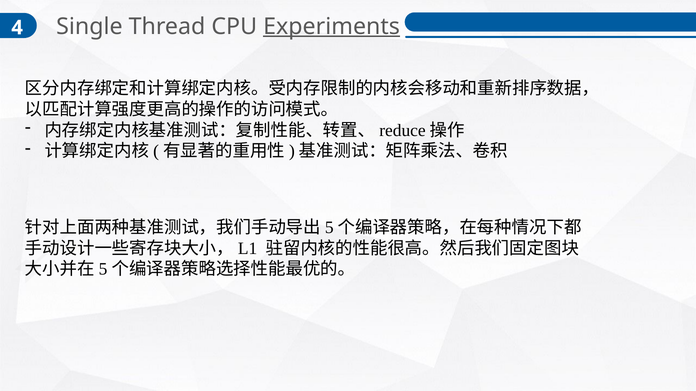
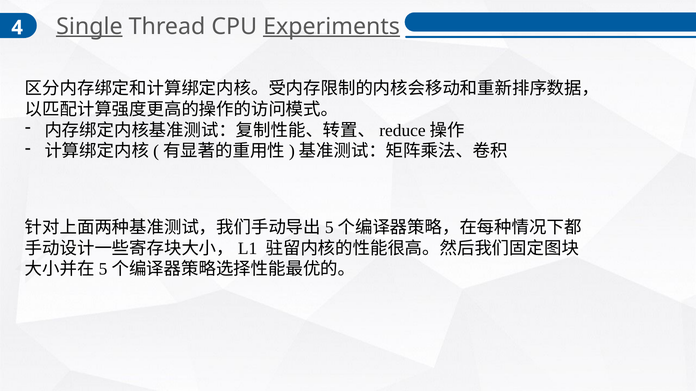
Single underline: none -> present (89, 26)
